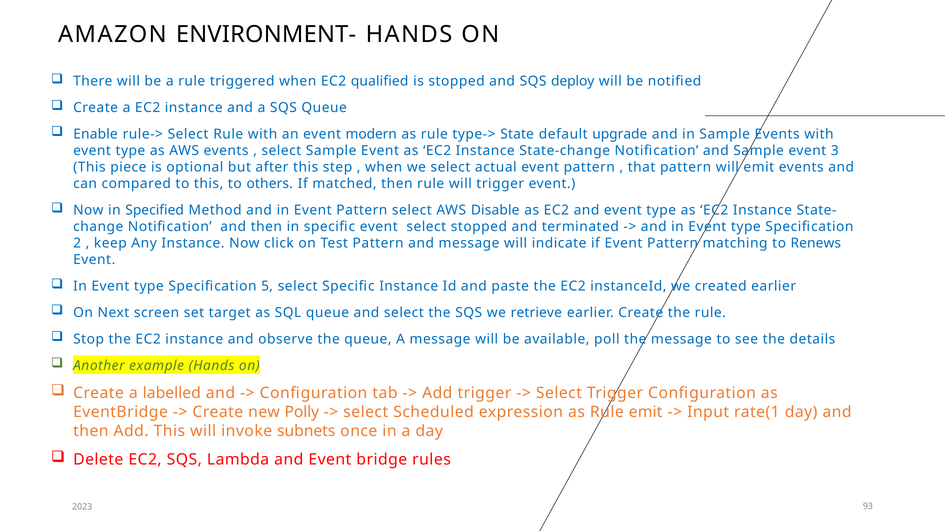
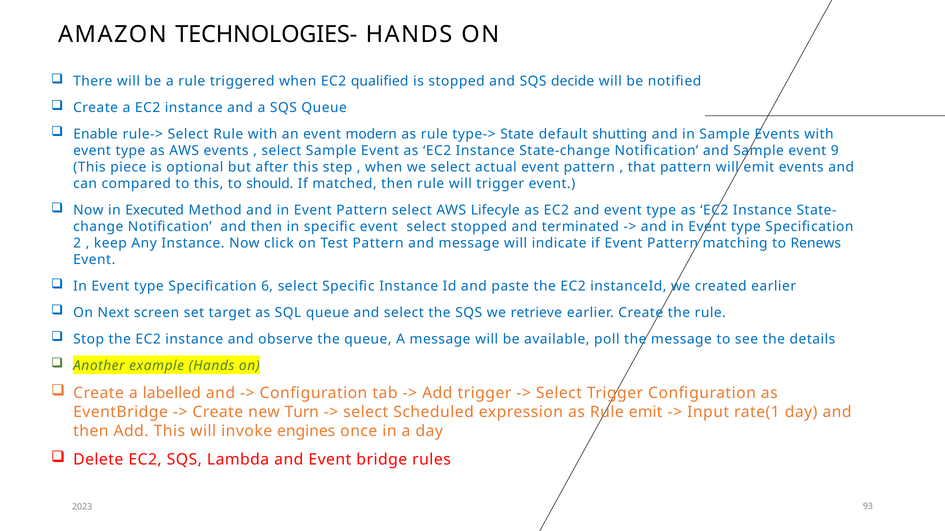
ENVIRONMENT-: ENVIRONMENT- -> TECHNOLOGIES- (266, 35)
deploy: deploy -> decide (573, 81)
upgrade: upgrade -> shutting (620, 134)
3: 3 -> 9 (835, 151)
others: others -> should (270, 184)
Specified: Specified -> Executed (155, 210)
Disable: Disable -> Lifecyle (495, 210)
5: 5 -> 6 (267, 287)
Polly: Polly -> Turn (302, 412)
subnets: subnets -> engines (306, 431)
